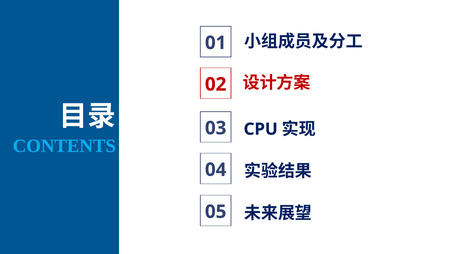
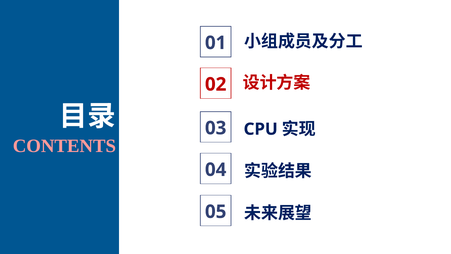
CONTENTS colour: light blue -> pink (64, 146)
